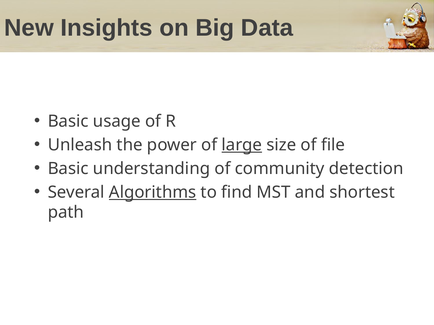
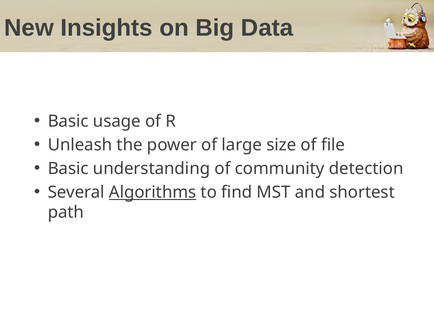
large underline: present -> none (242, 145)
